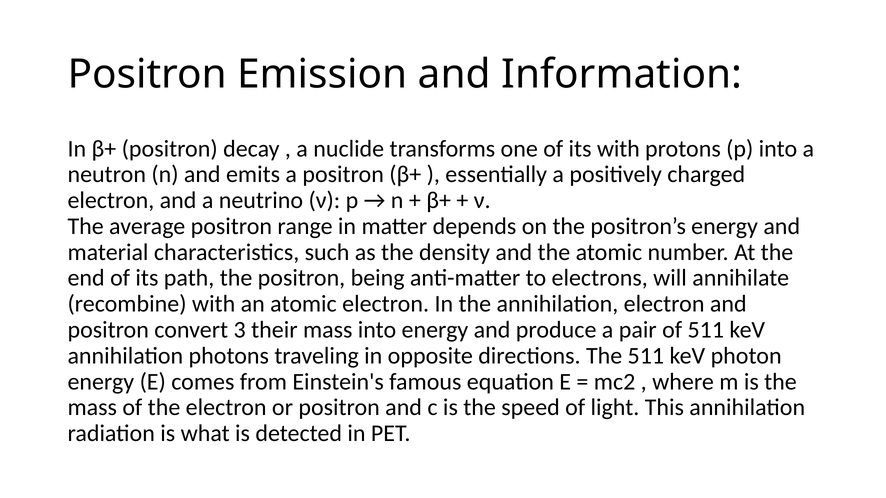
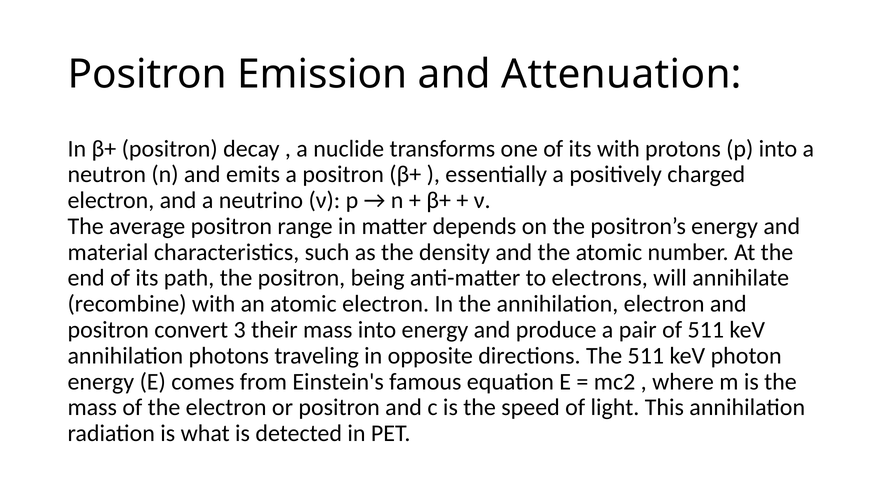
Information: Information -> Attenuation (622, 74)
